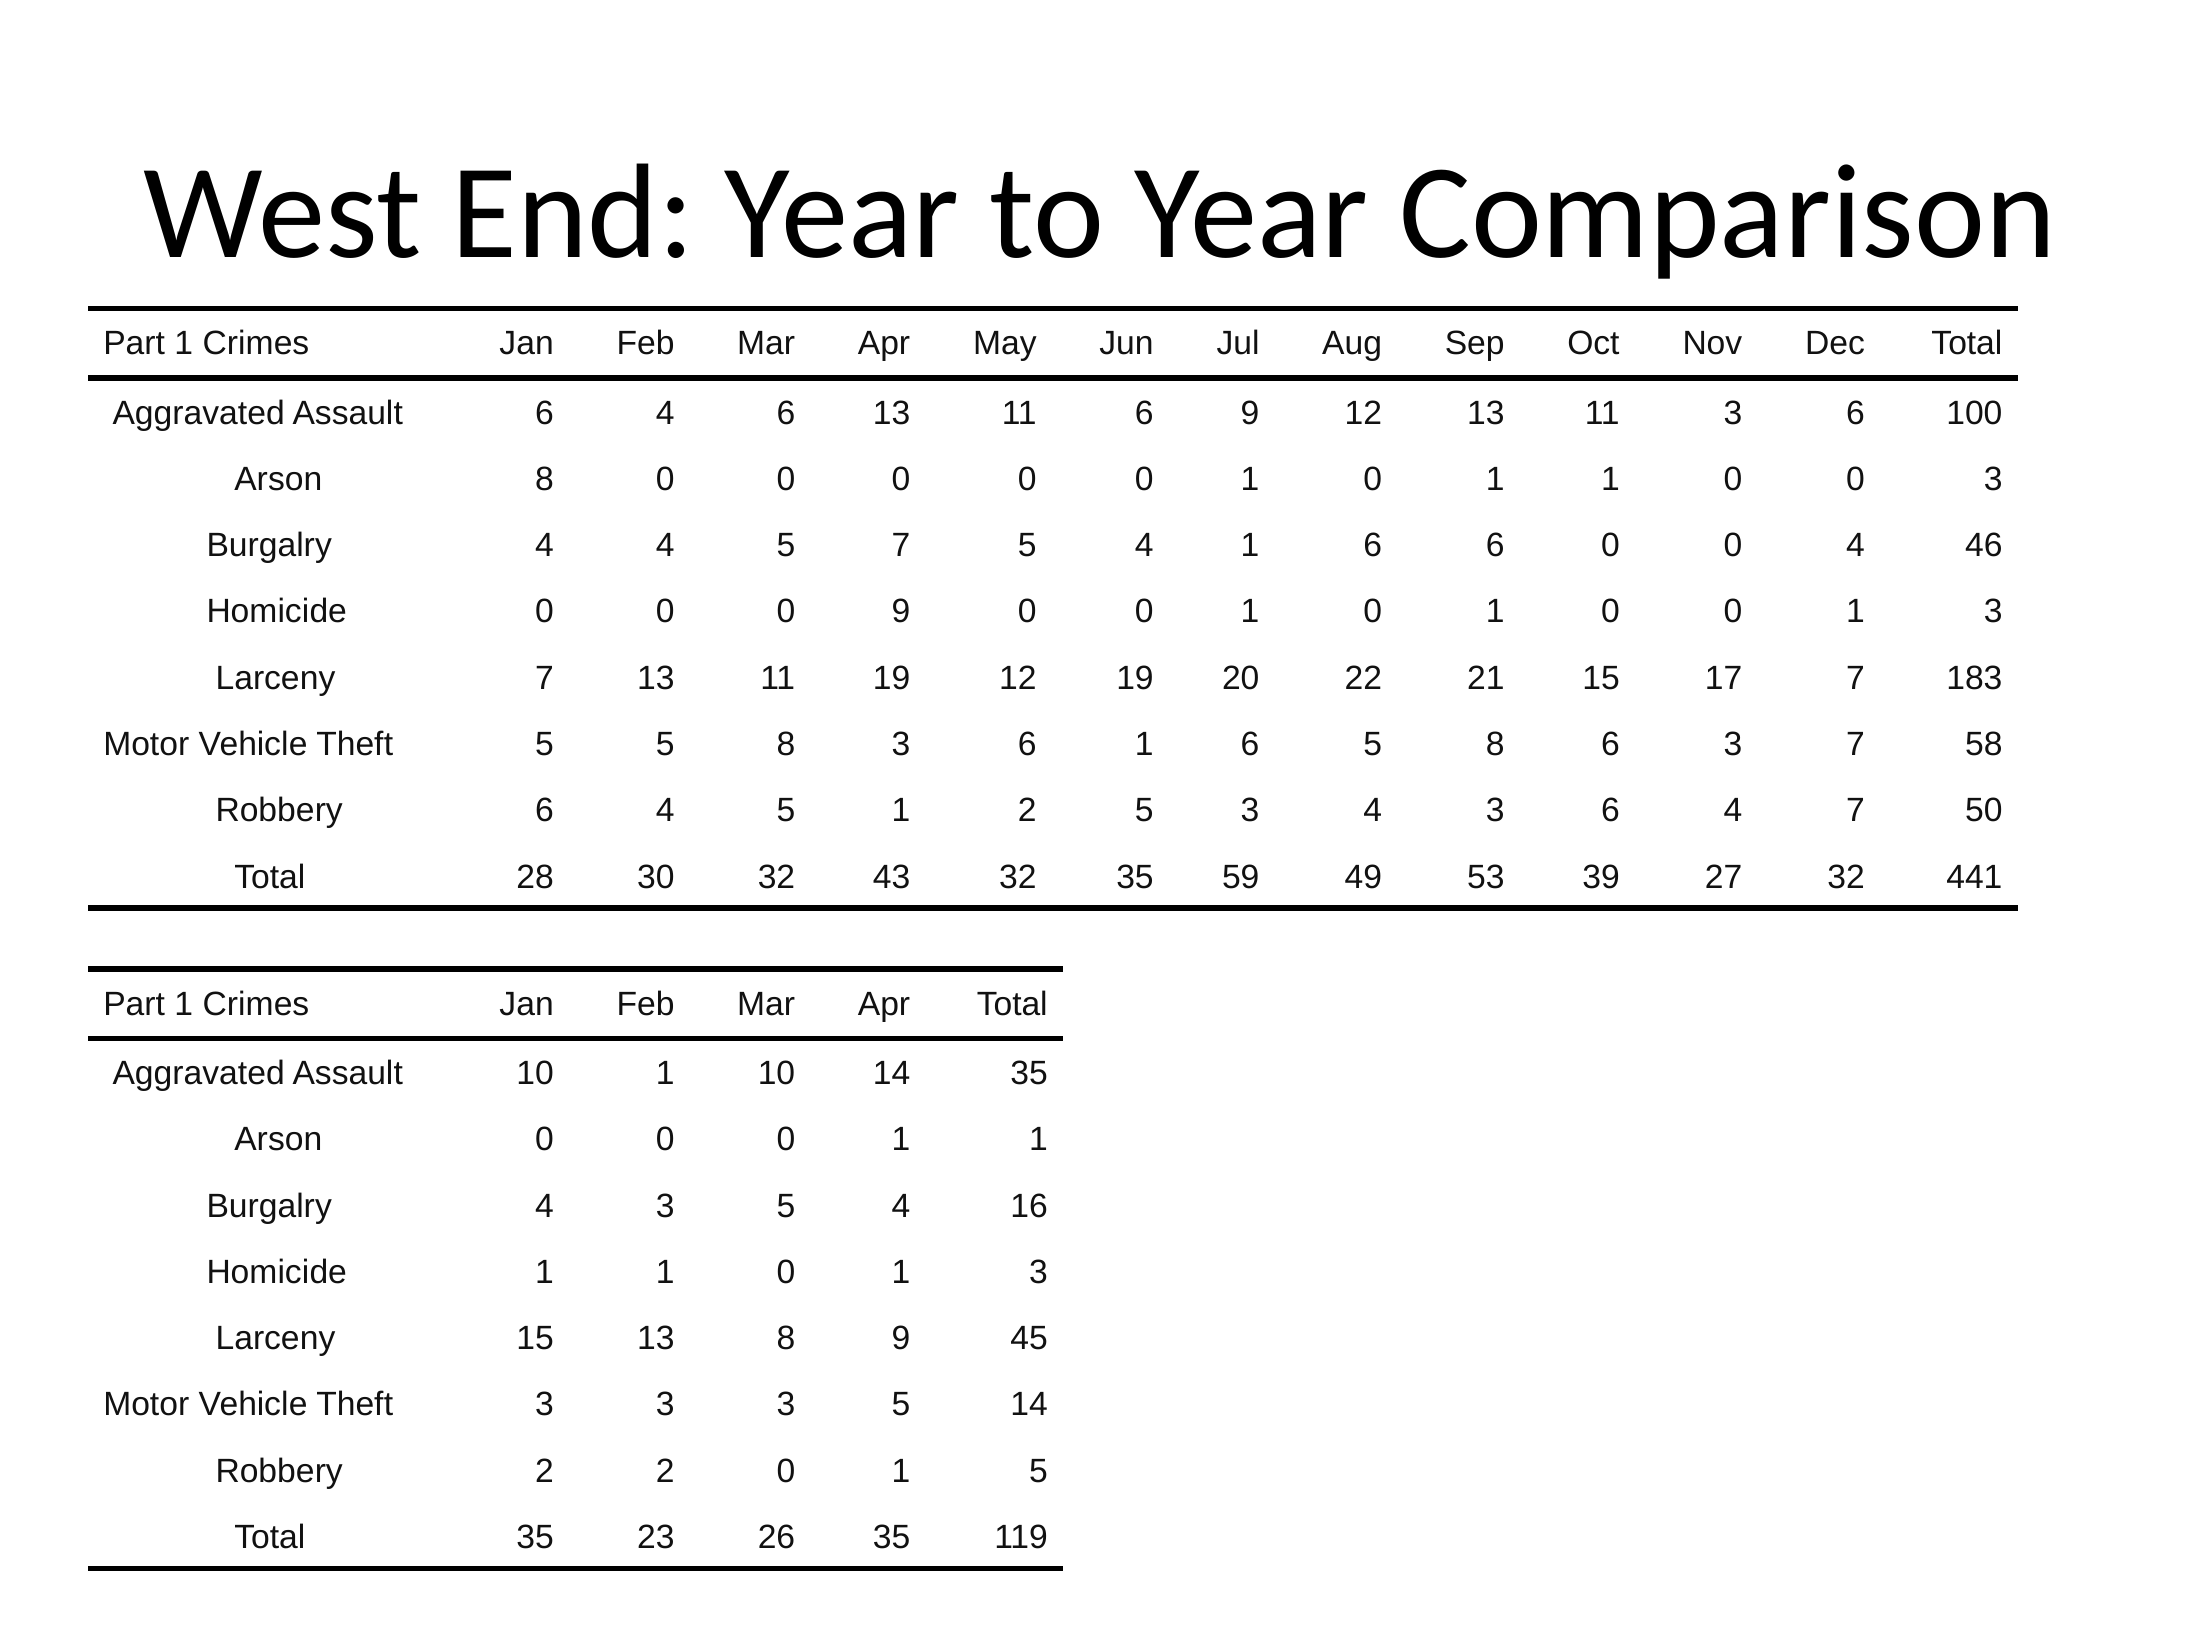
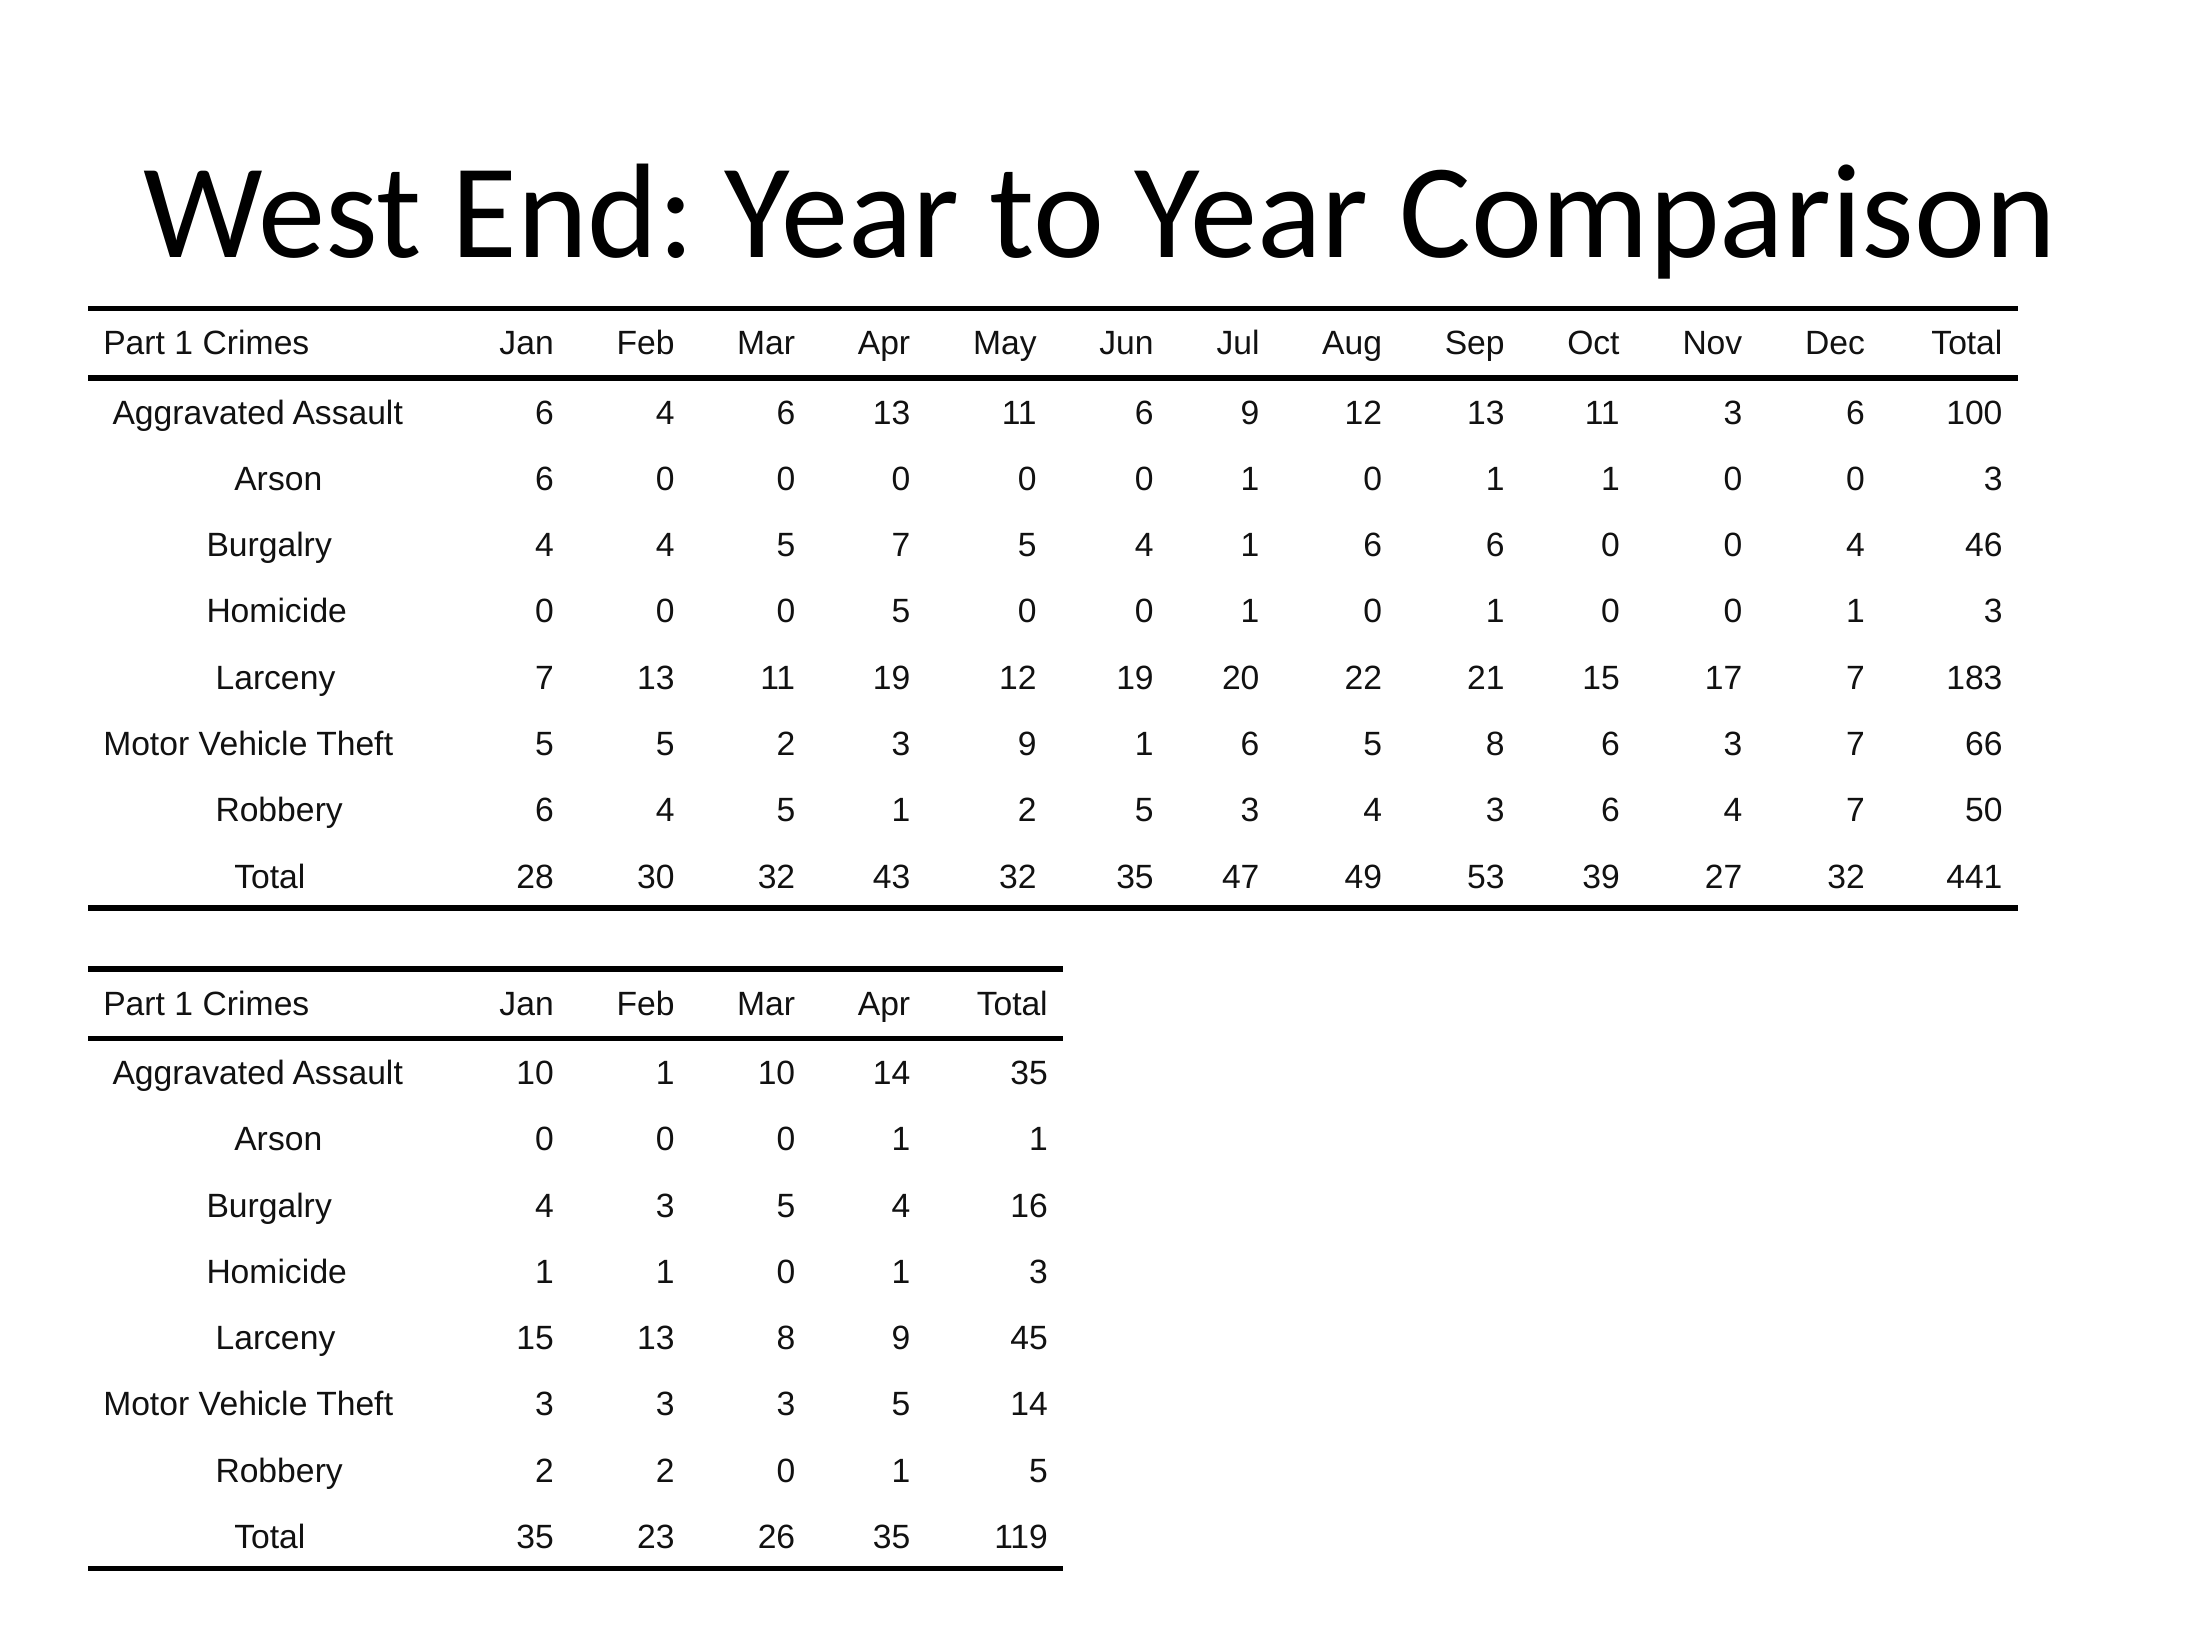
Arson 8: 8 -> 6 (544, 479)
0 9: 9 -> 5 (901, 612)
5 5 8: 8 -> 2 (786, 744)
6: 6 -> 9 (1027, 744)
58: 58 -> 66 (1984, 744)
59: 59 -> 47 (1241, 877)
